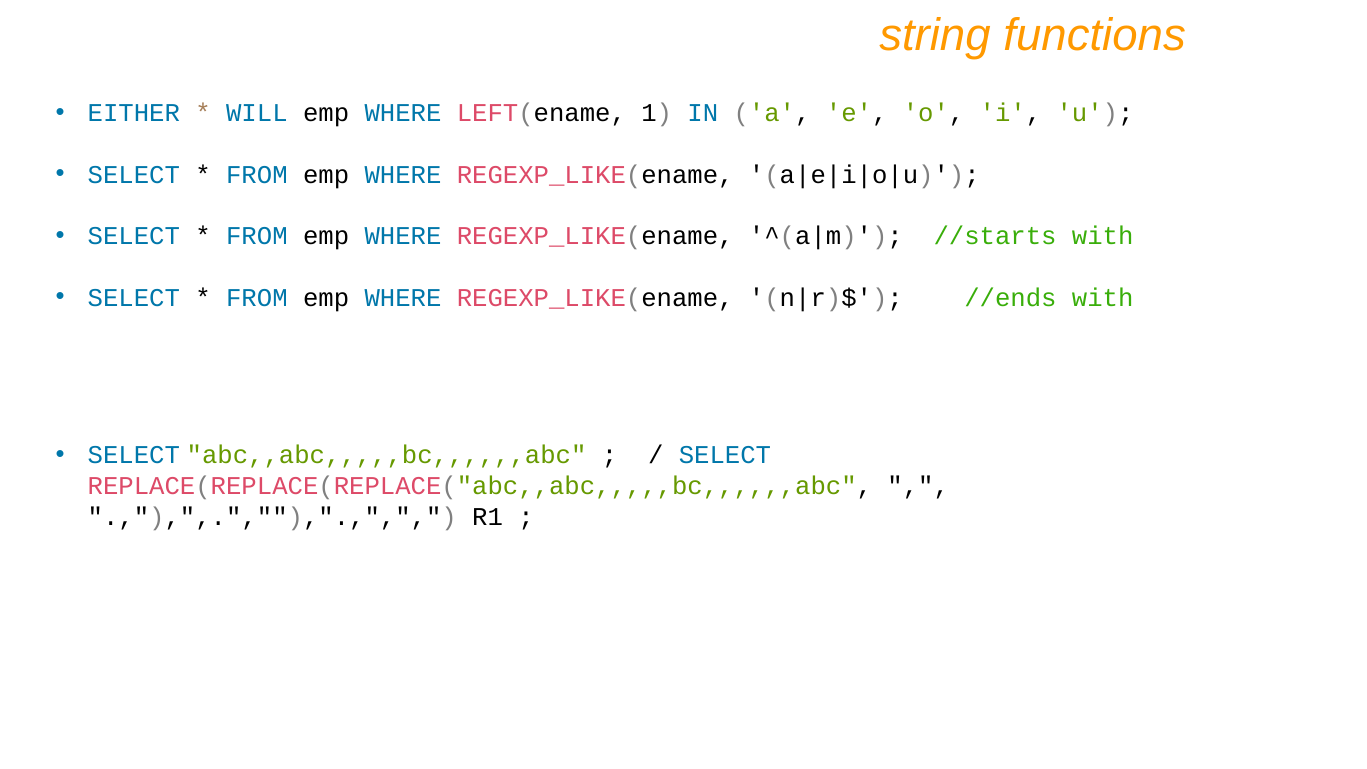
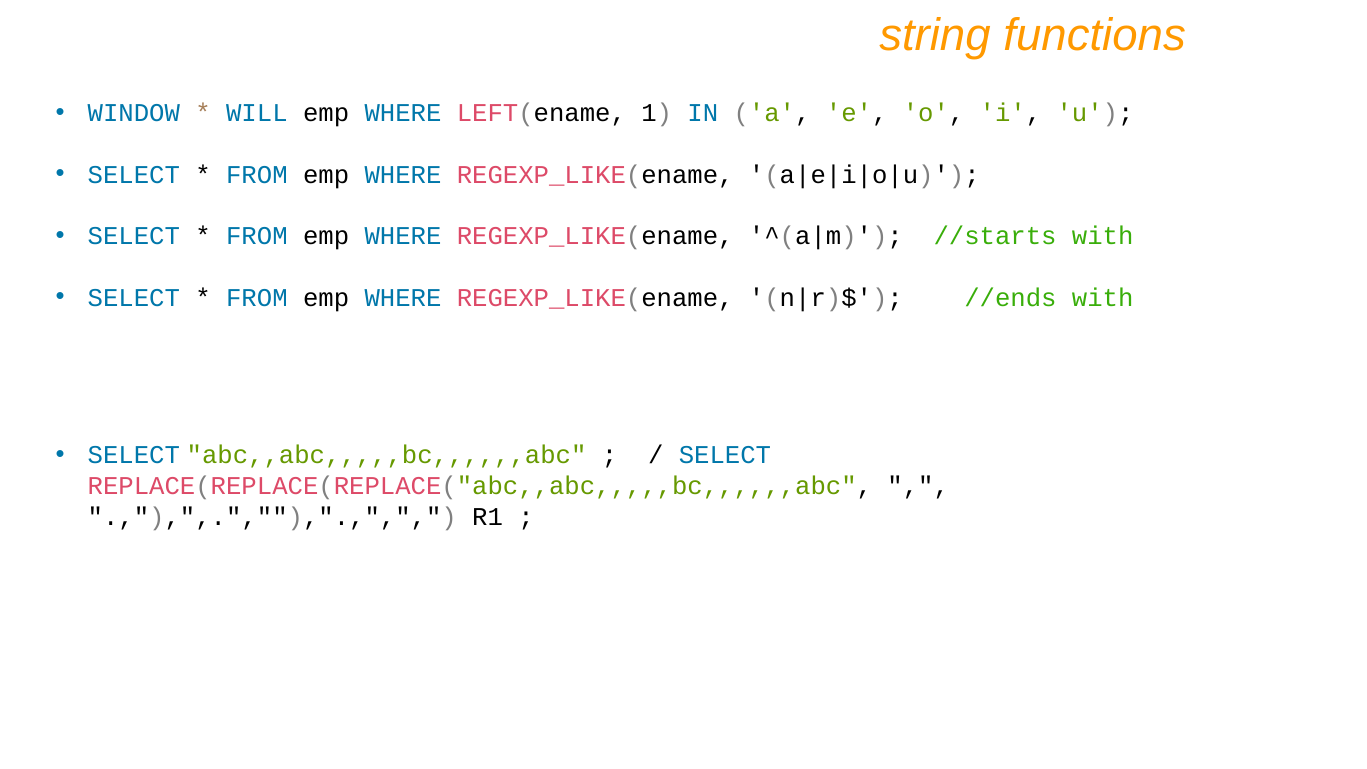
EITHER: EITHER -> WINDOW (134, 113)
